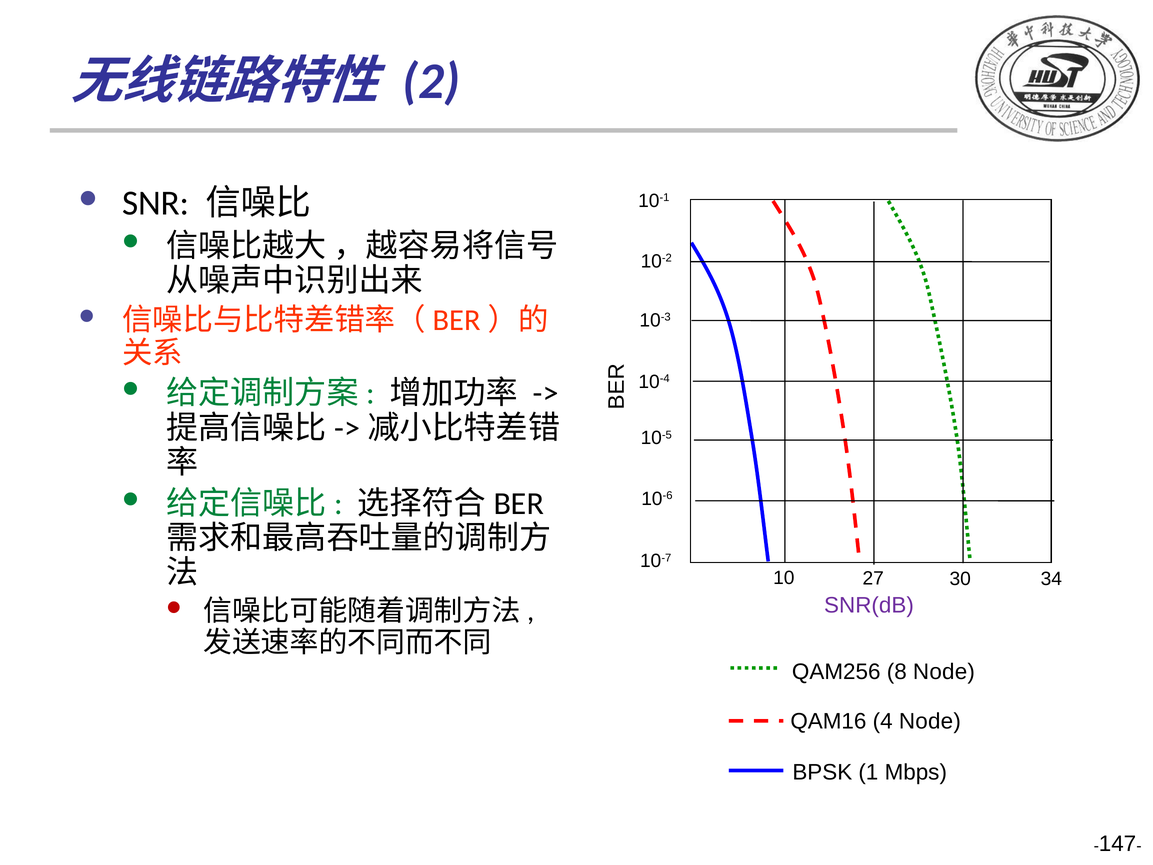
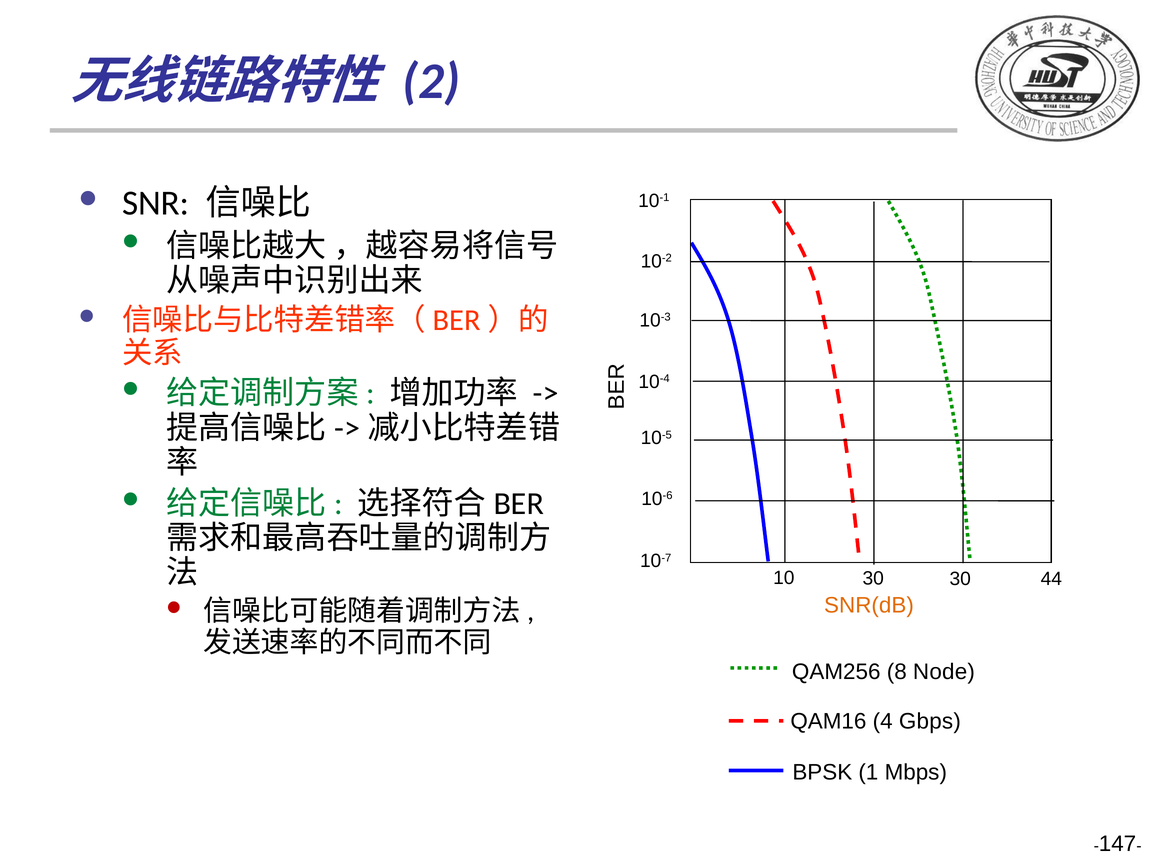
10 27: 27 -> 30 (873, 578)
34: 34 -> 44 (1051, 579)
SNR(dB colour: purple -> orange (869, 605)
4 Node: Node -> Gbps (930, 721)
